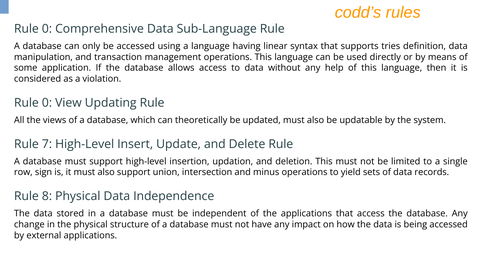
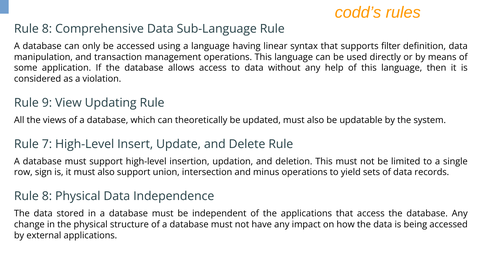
0: 0 -> 8 (47, 29)
tries: tries -> filter (391, 46)
0: 0 -> 9 (47, 103)
